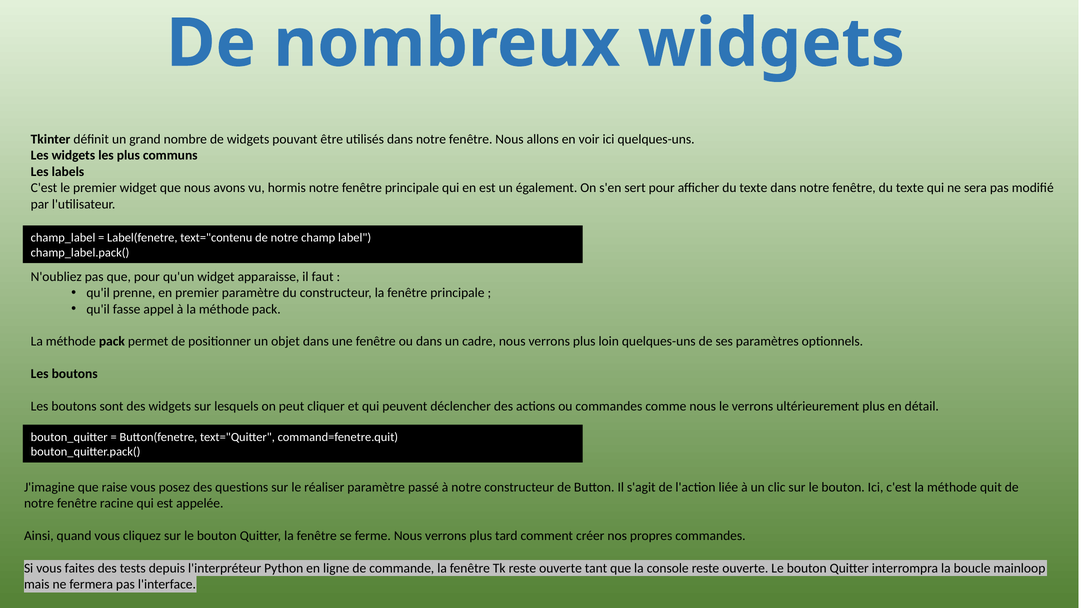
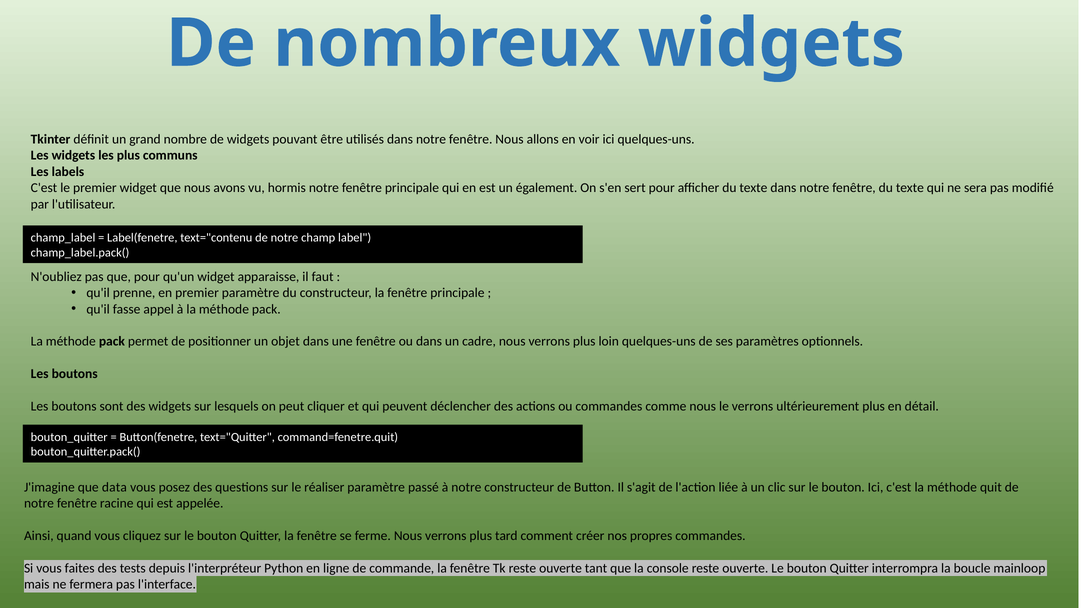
raise: raise -> data (114, 487)
